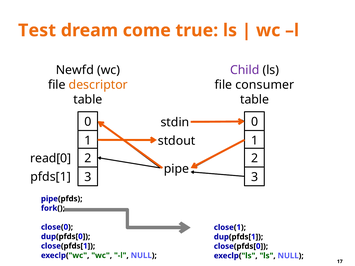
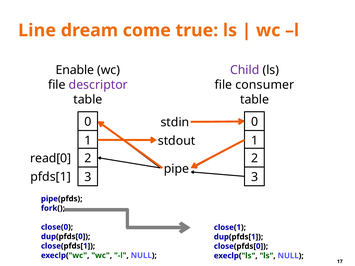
Test: Test -> Line (37, 30)
Newfd: Newfd -> Enable (75, 70)
descriptor colour: orange -> purple (98, 85)
